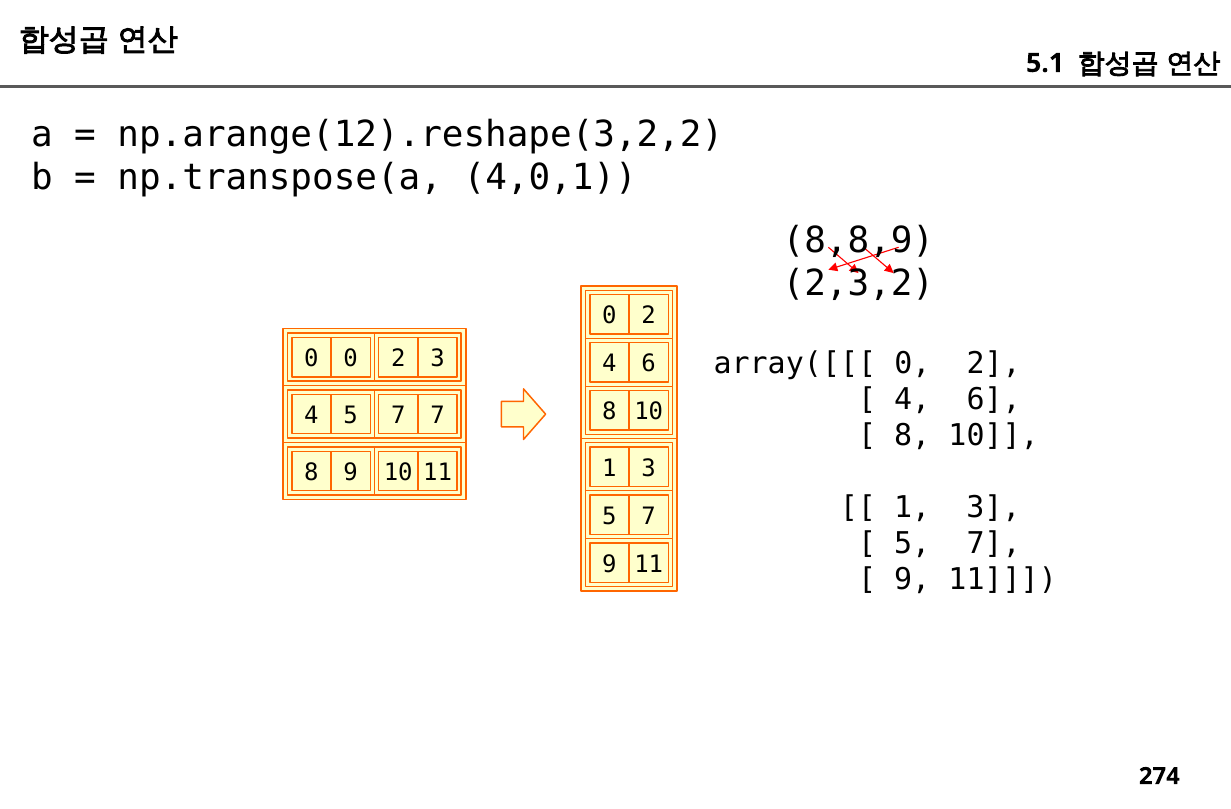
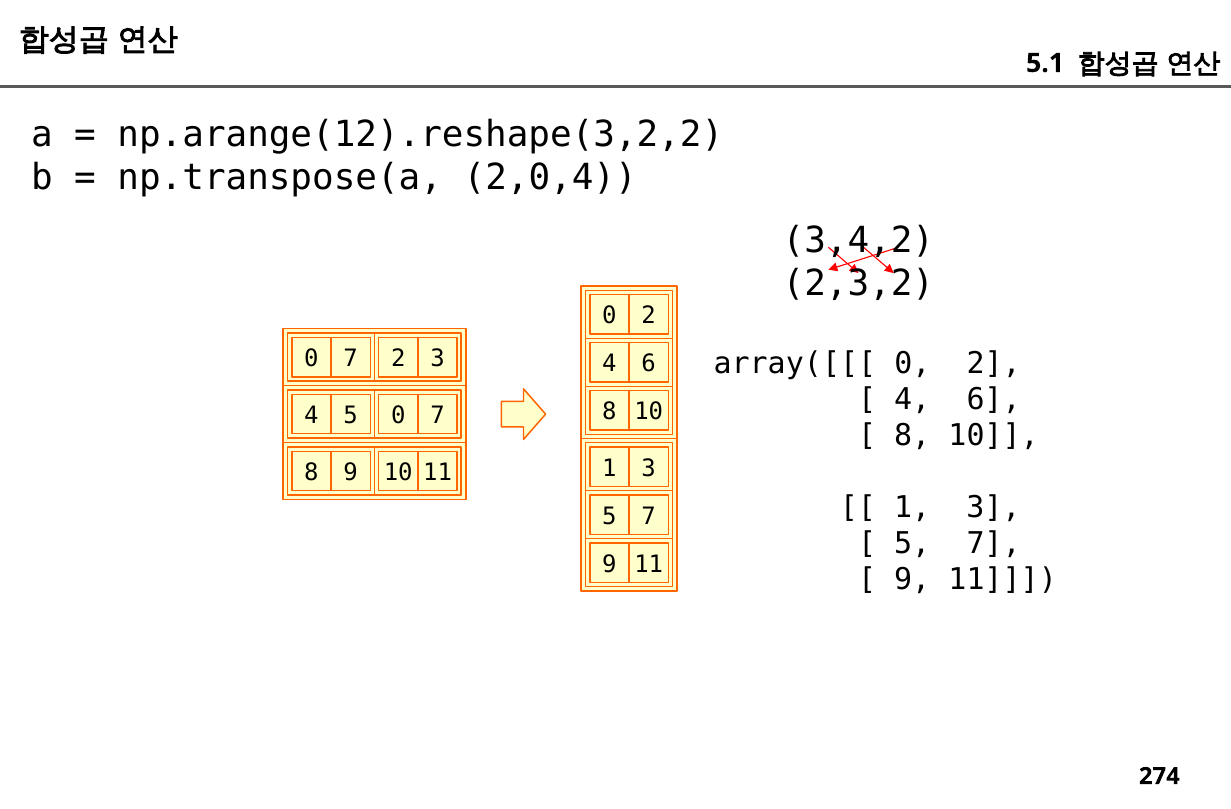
4,0,1: 4,0,1 -> 2,0,4 (550, 177)
8,8,9: 8,8,9 -> 3,4,2 (858, 241)
0: 0 -> 7 (351, 359)
4 5 7: 7 -> 0 (398, 416)
